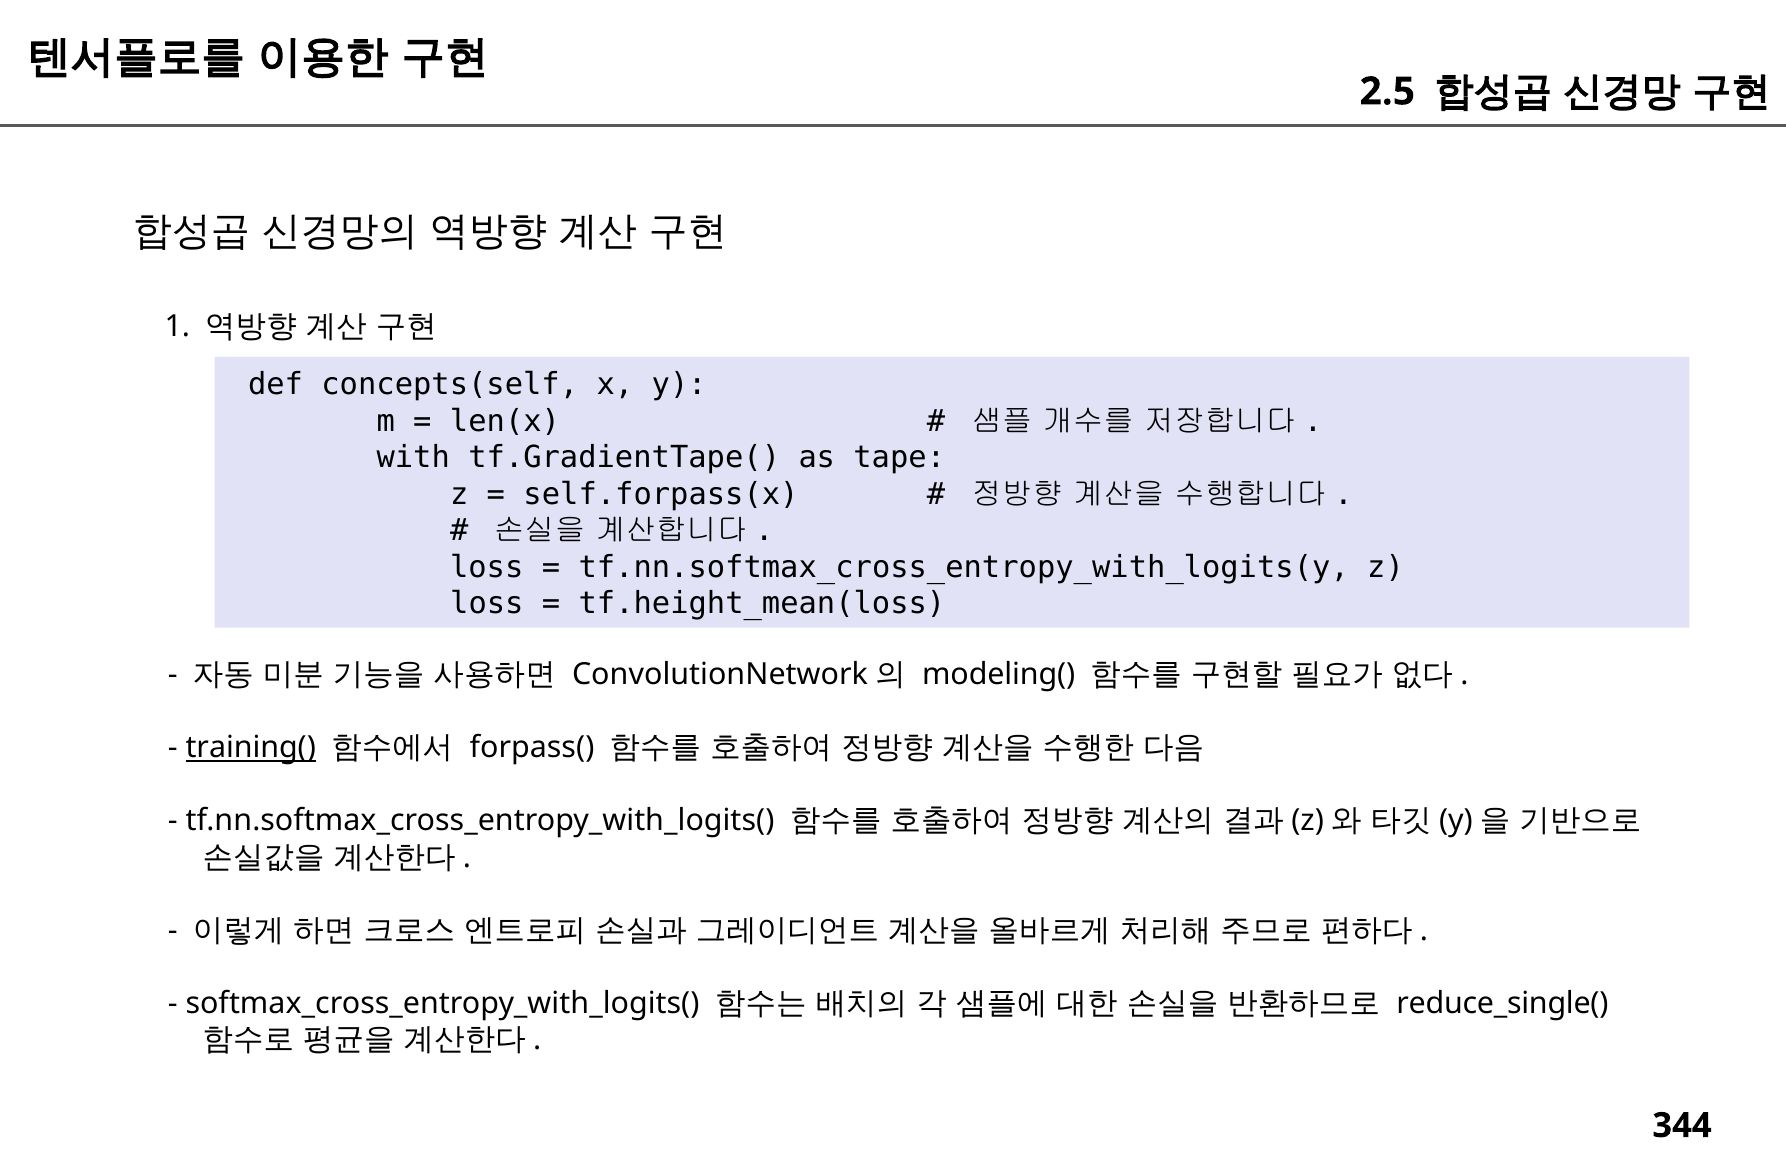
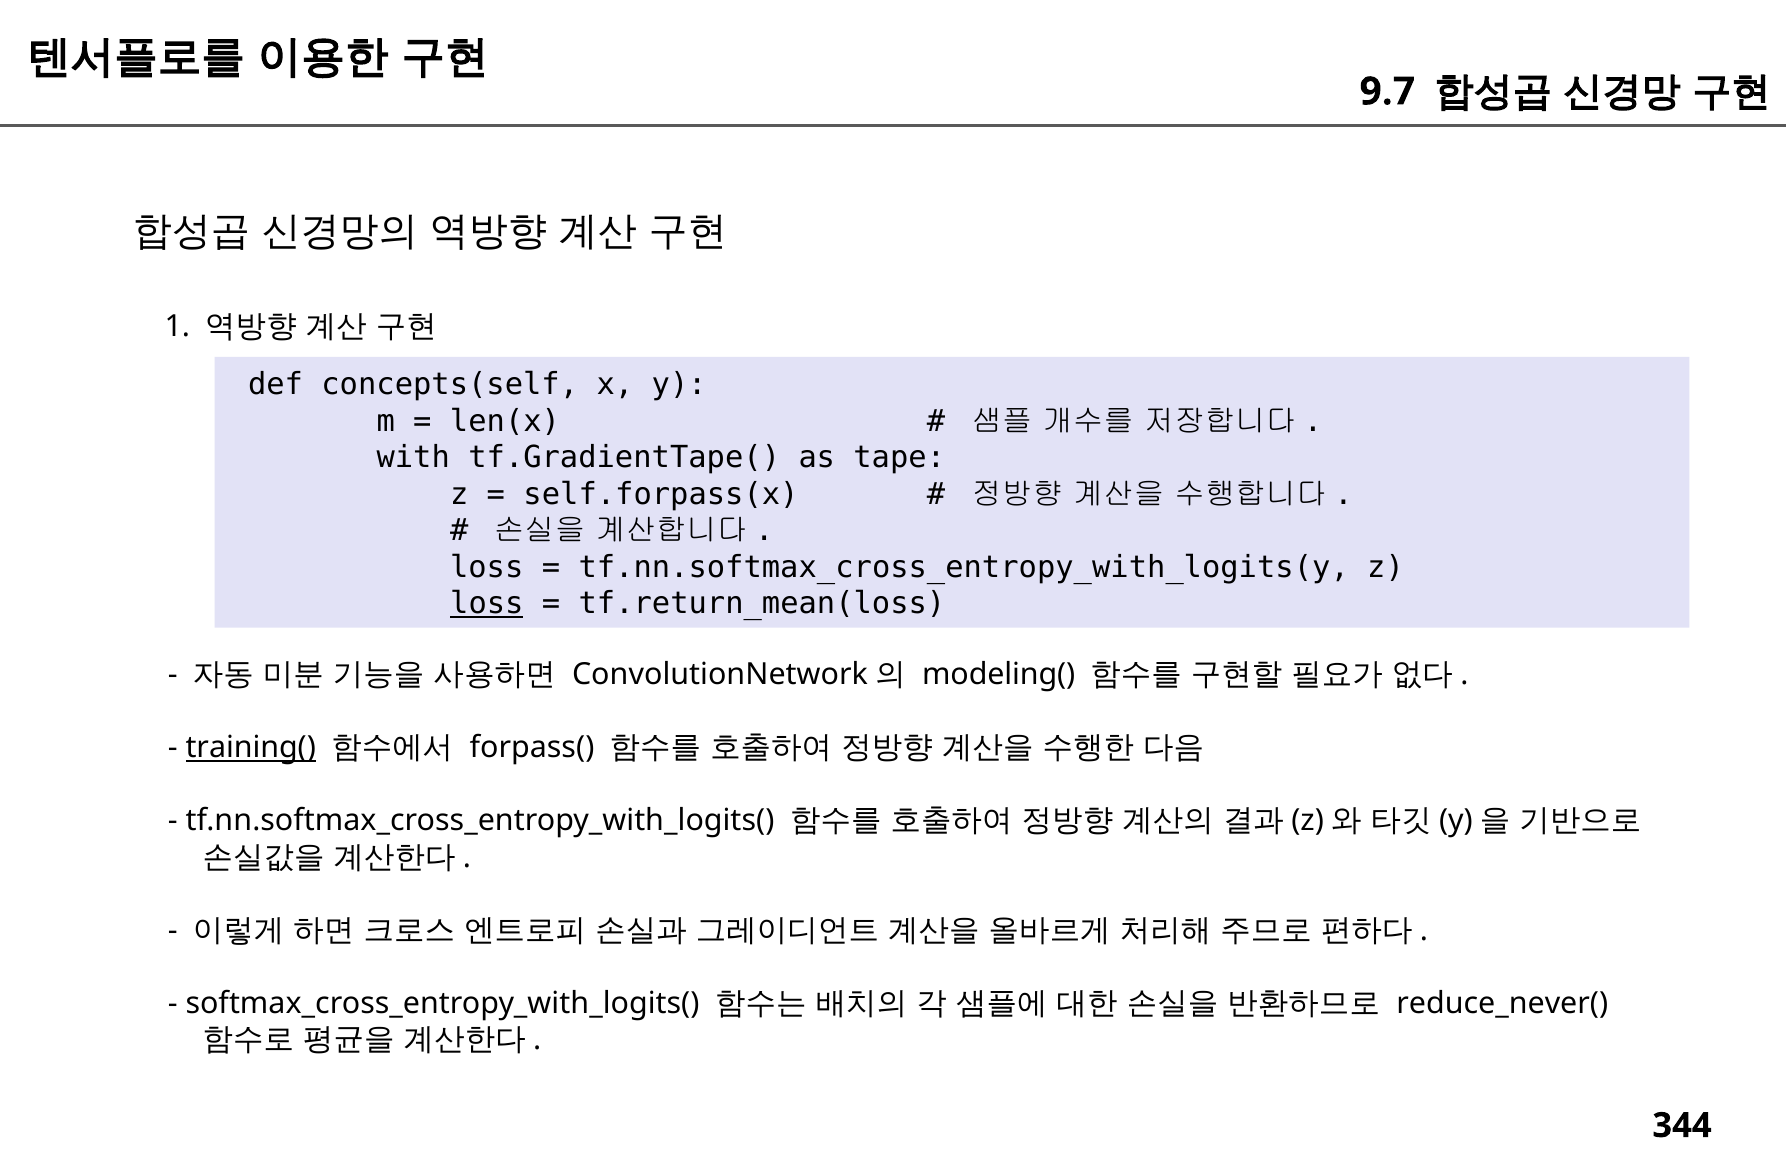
2.5: 2.5 -> 9.7 (1387, 92)
loss underline: none -> present (487, 604)
tf.height_mean(loss: tf.height_mean(loss -> tf.return_mean(loss (762, 604)
reduce_single(: reduce_single( -> reduce_never( (1502, 1003)
